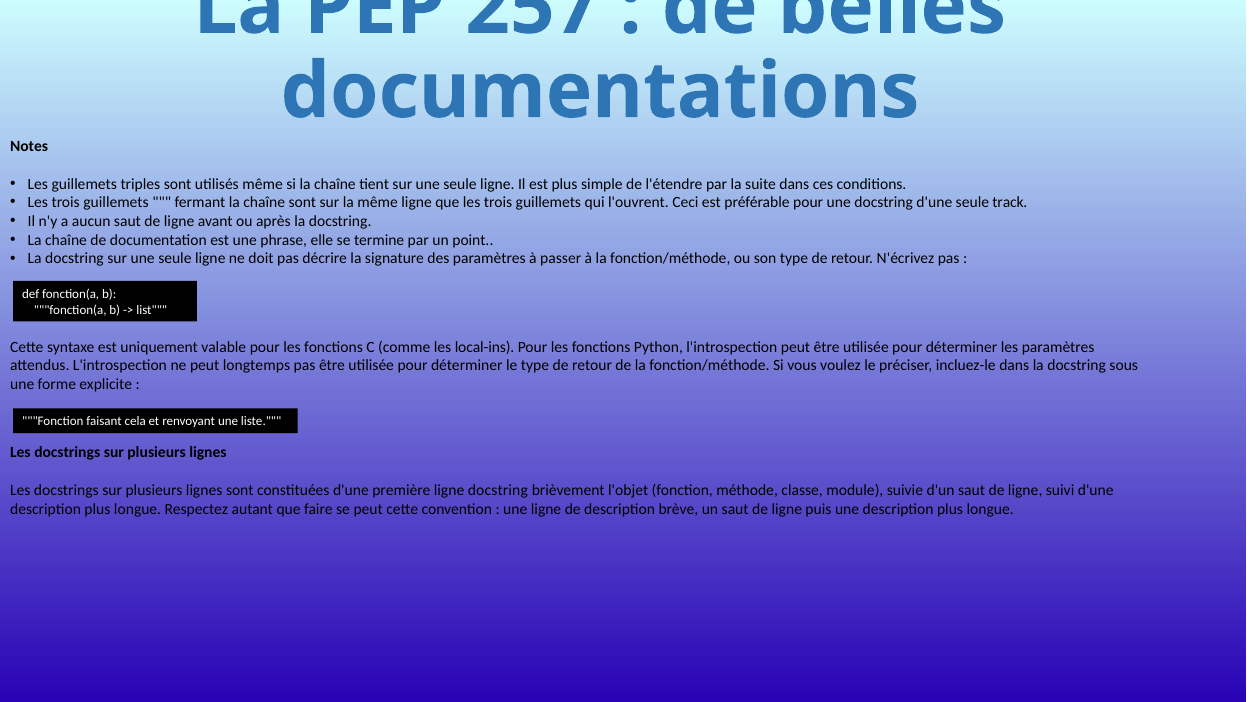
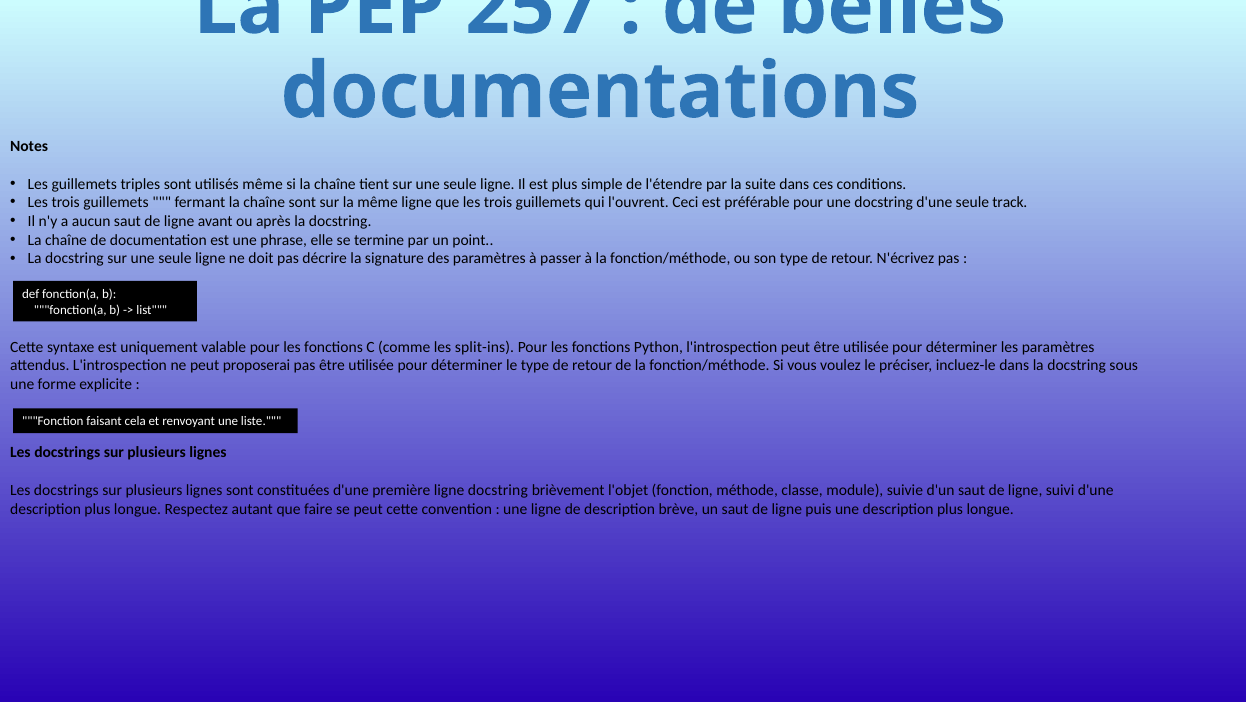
local-ins: local-ins -> split-ins (484, 347)
longtemps: longtemps -> proposerai (257, 366)
